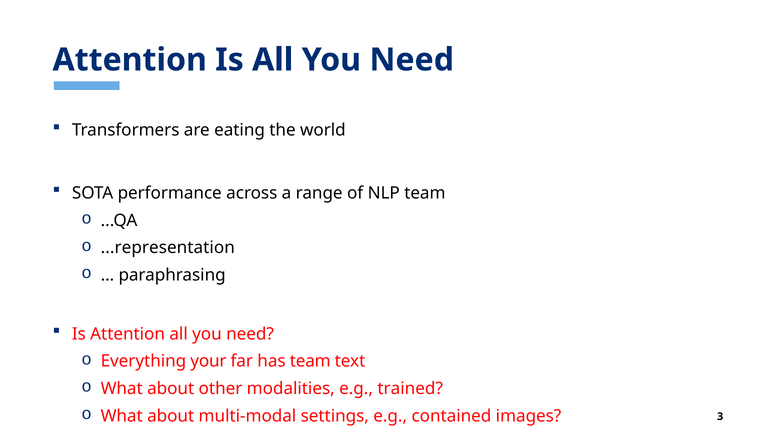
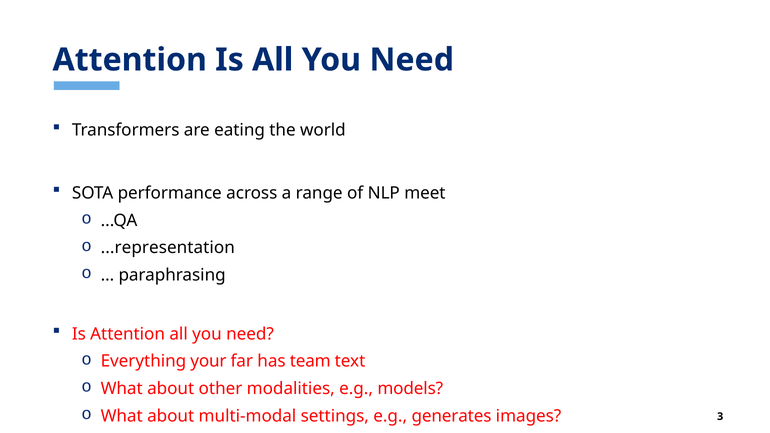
NLP team: team -> meet (425, 193)
trained: trained -> models (410, 389)
contained: contained -> generates (452, 416)
